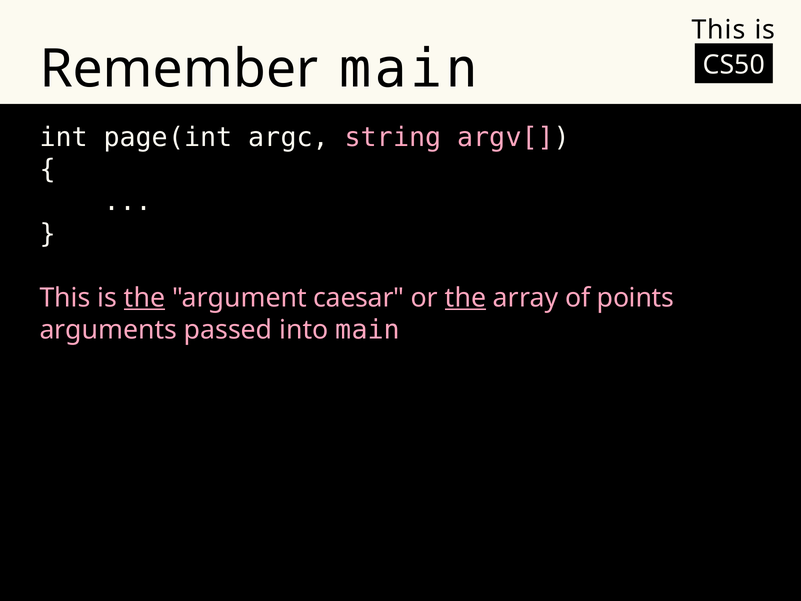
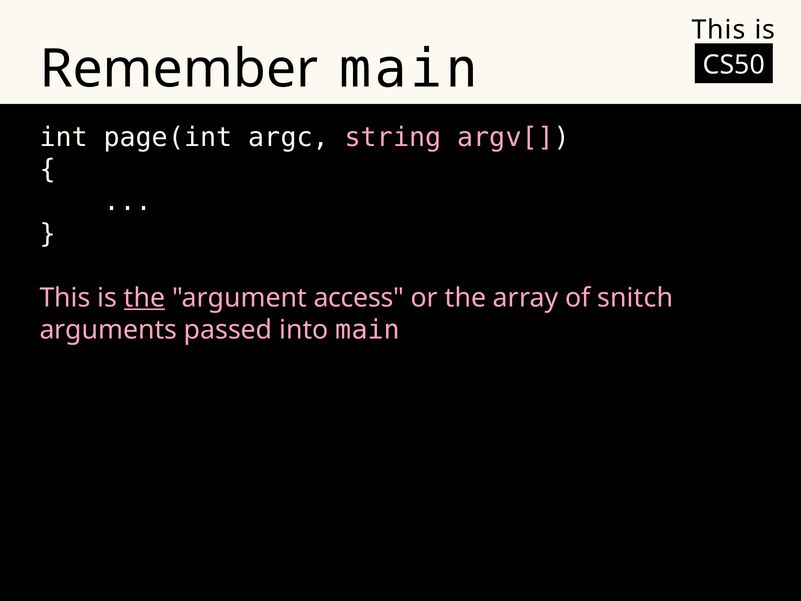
caesar: caesar -> access (359, 298)
the underline: present -> none (466, 298)
points: points -> snitch (635, 298)
